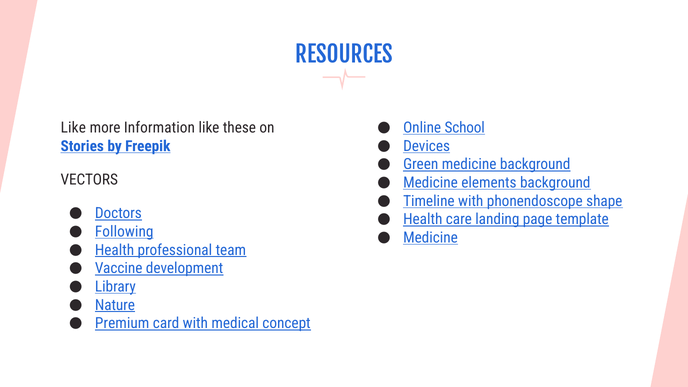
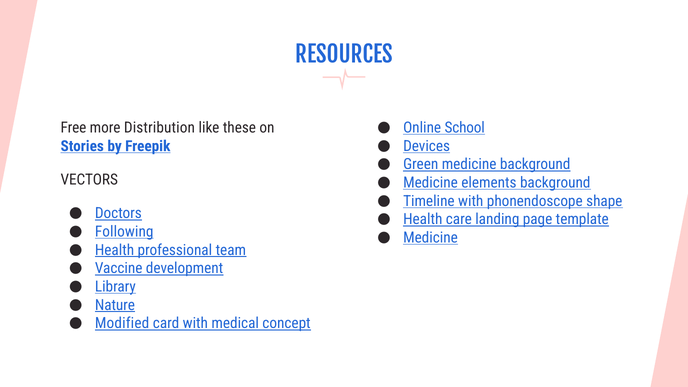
Like: Like -> Free (73, 128)
Information: Information -> Distribution (159, 128)
Premium: Premium -> Modified (122, 323)
